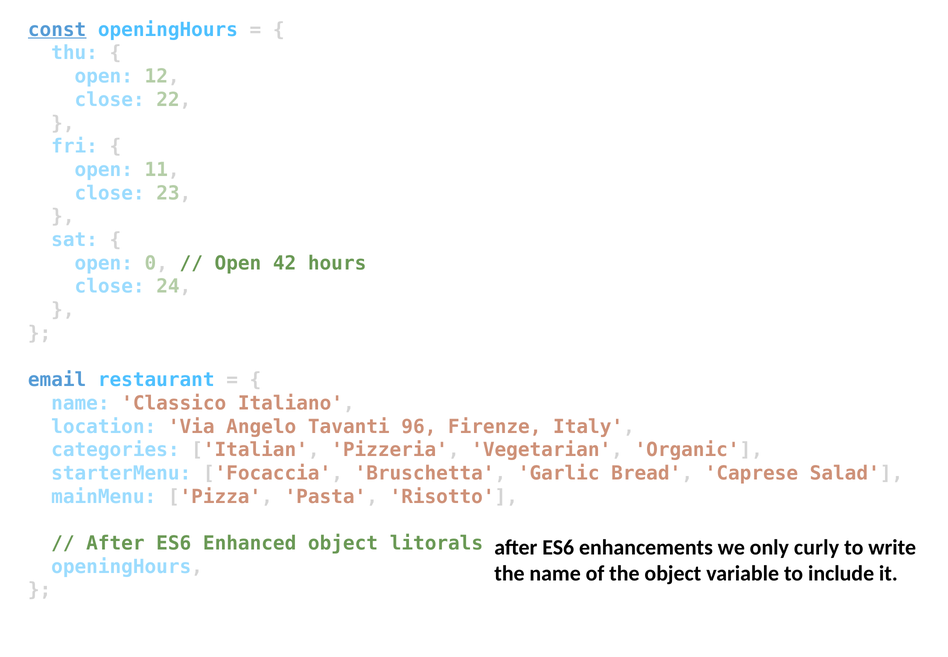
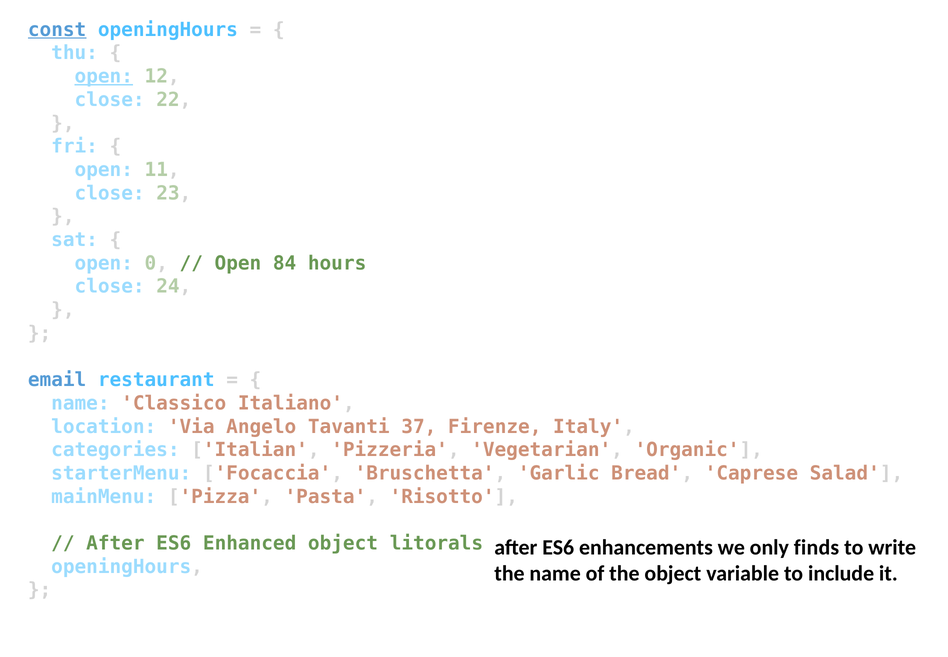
open underline: none -> present (104, 76)
42: 42 -> 84 (285, 263)
96: 96 -> 37 (419, 426)
curly: curly -> finds (817, 547)
